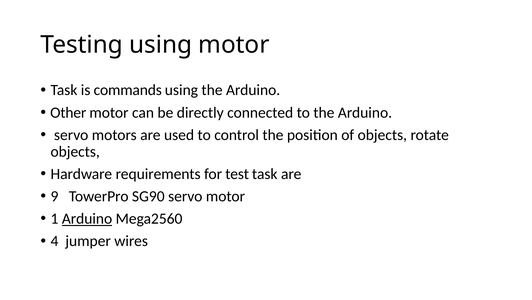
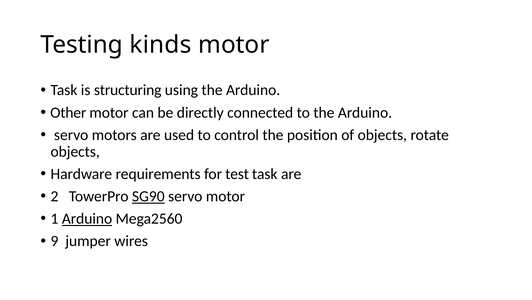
Testing using: using -> kinds (160, 45)
commands: commands -> structuring (128, 90)
9: 9 -> 2 (54, 196)
SG90 underline: none -> present (148, 196)
4: 4 -> 9 (54, 241)
